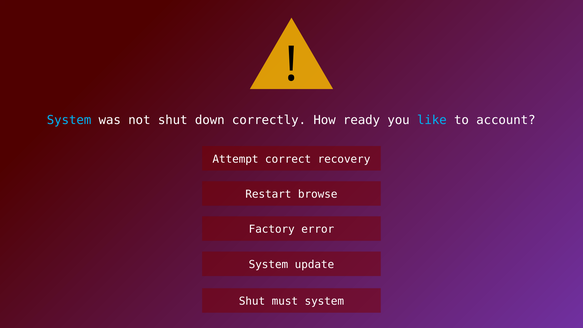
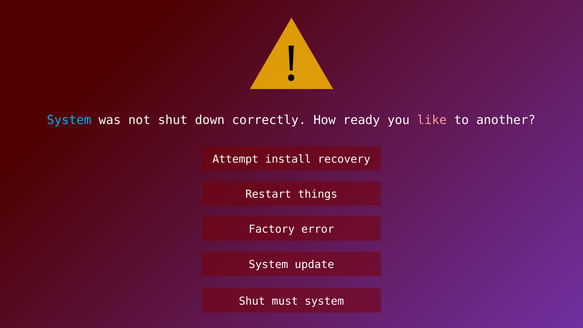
like colour: light blue -> pink (432, 120)
account: account -> another (506, 120)
correct: correct -> install (288, 159)
browse: browse -> things (318, 194)
